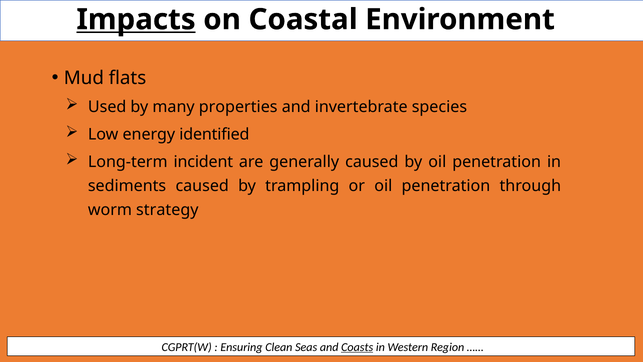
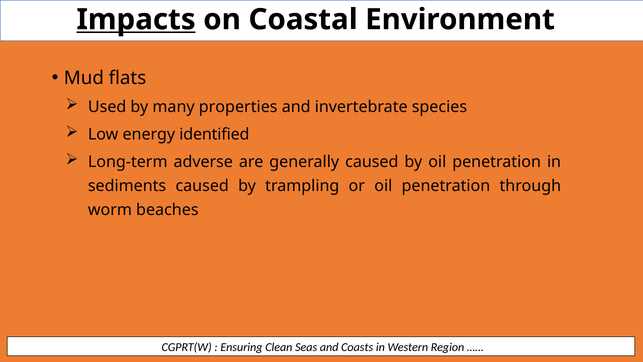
incident: incident -> adverse (203, 162)
strategy: strategy -> beaches (167, 210)
Coasts underline: present -> none (357, 347)
